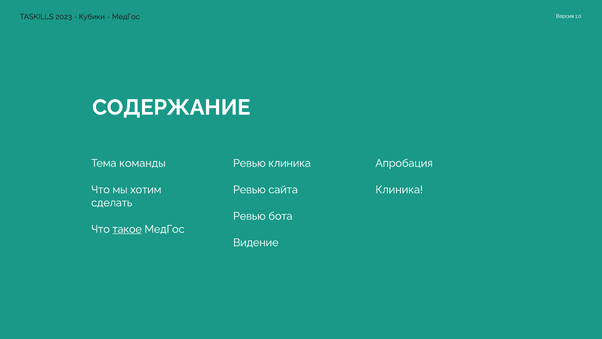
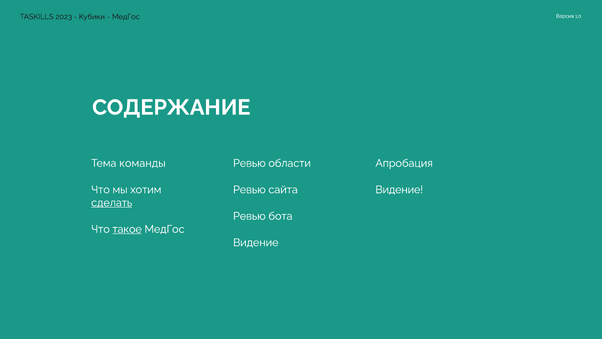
Ревью клиника: клиника -> области (290, 163)
Клиника: Клиника -> Видение (399, 189)
сделать underline: none -> present (112, 203)
